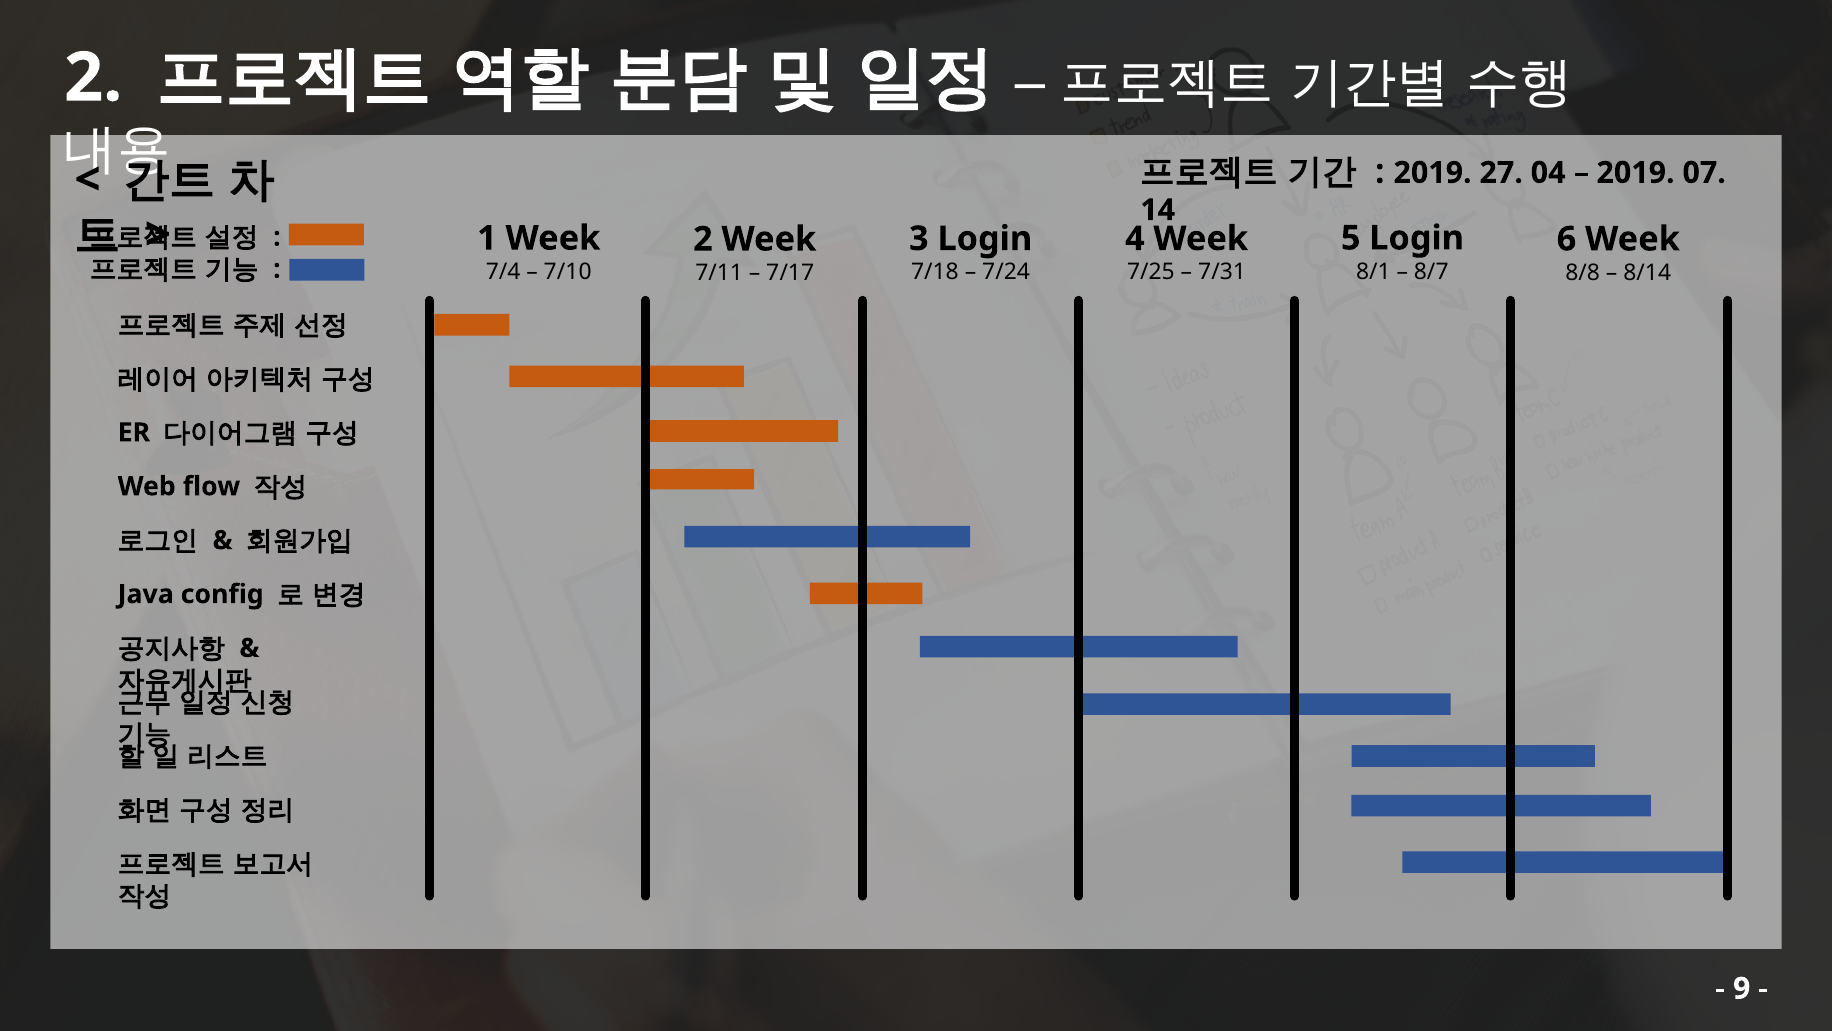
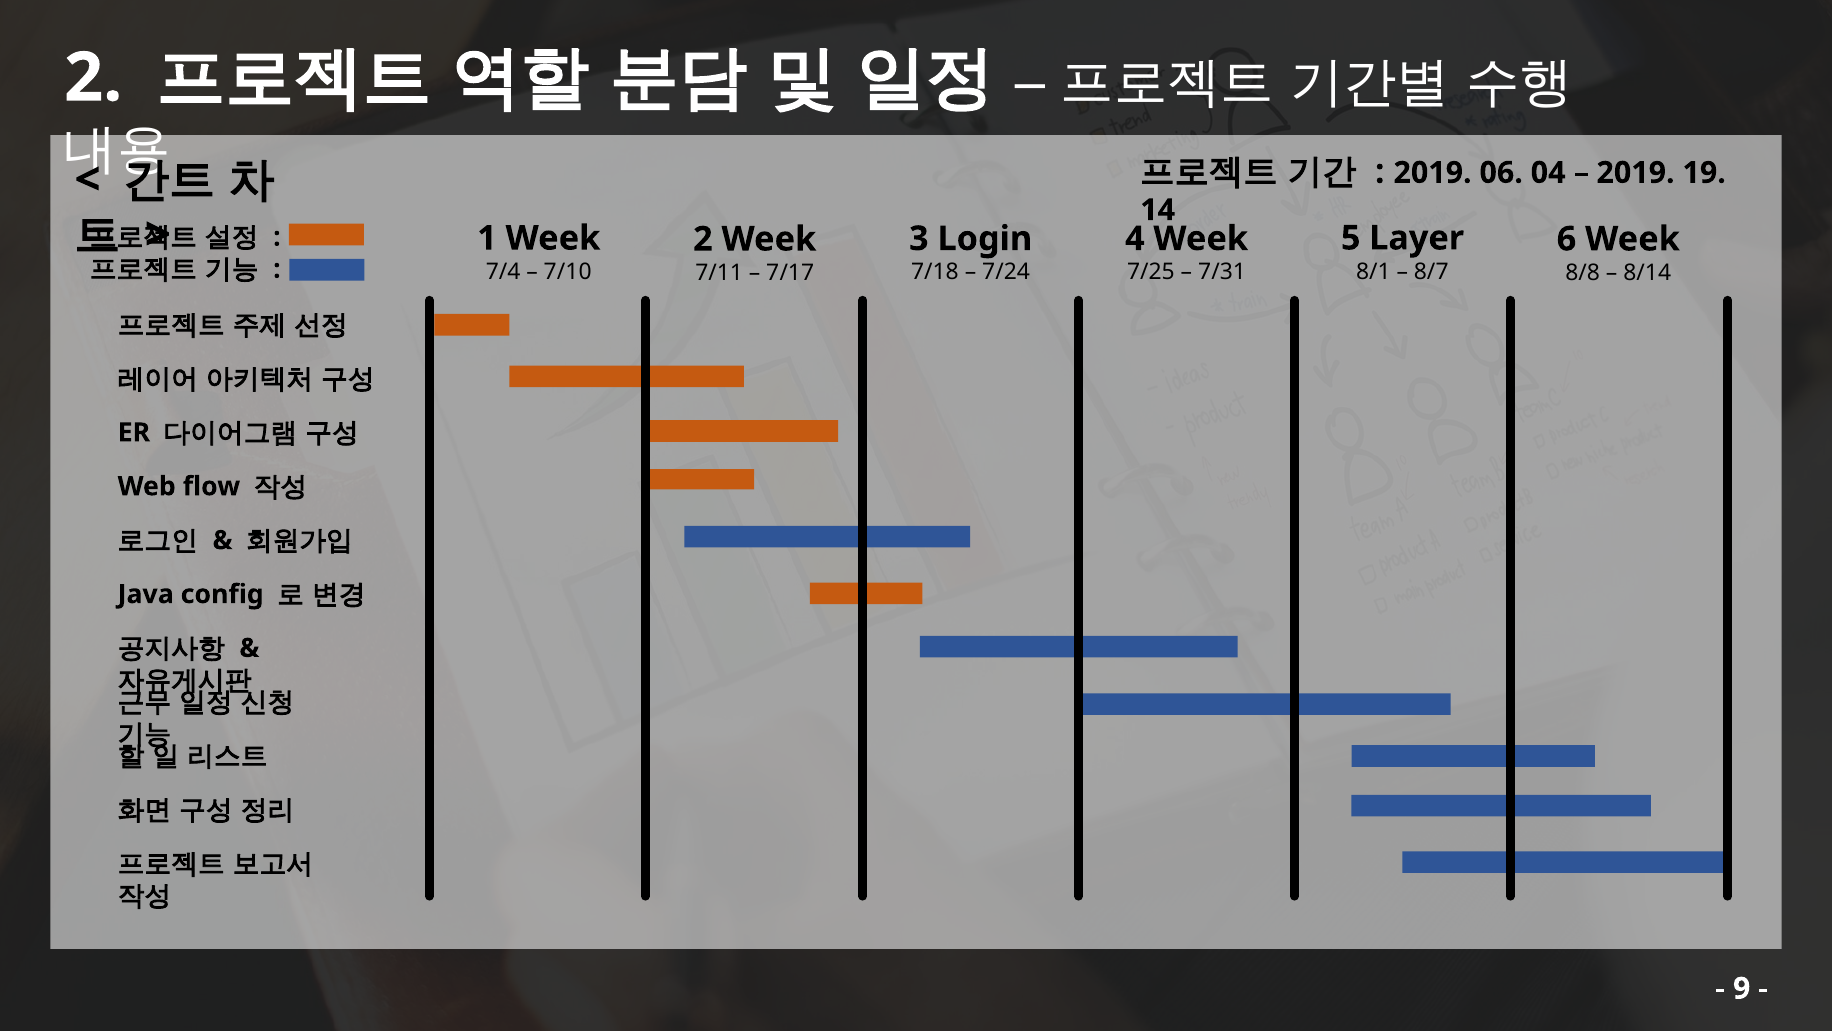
27: 27 -> 06 (1501, 173)
07: 07 -> 19 (1704, 173)
5 Login: Login -> Layer (1417, 238)
